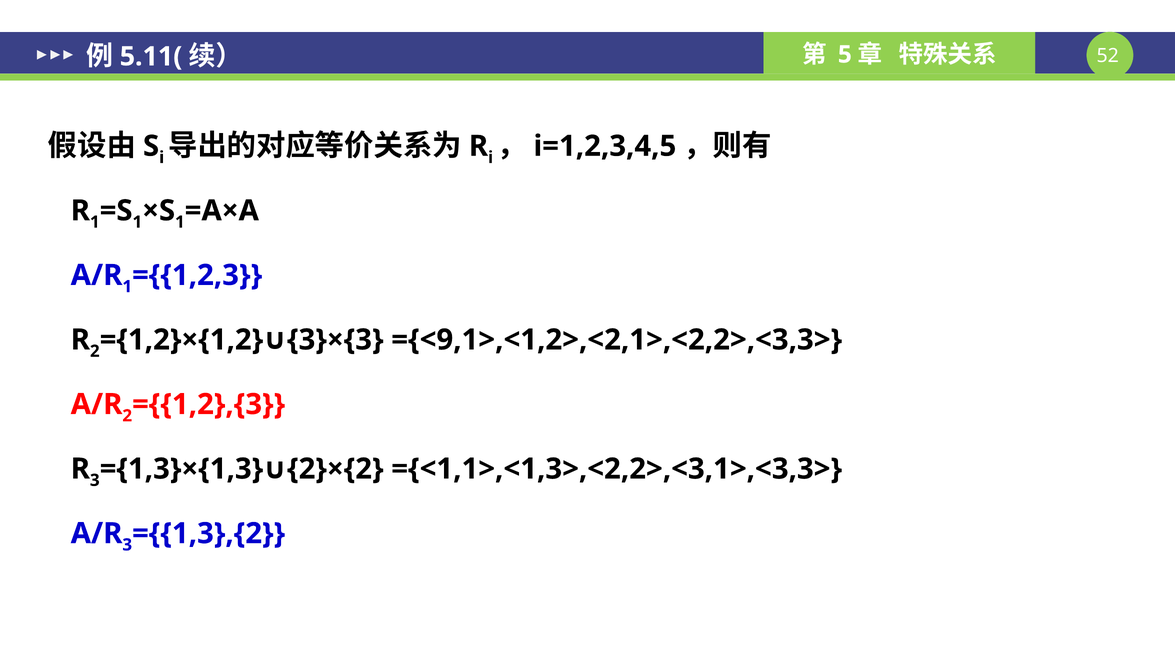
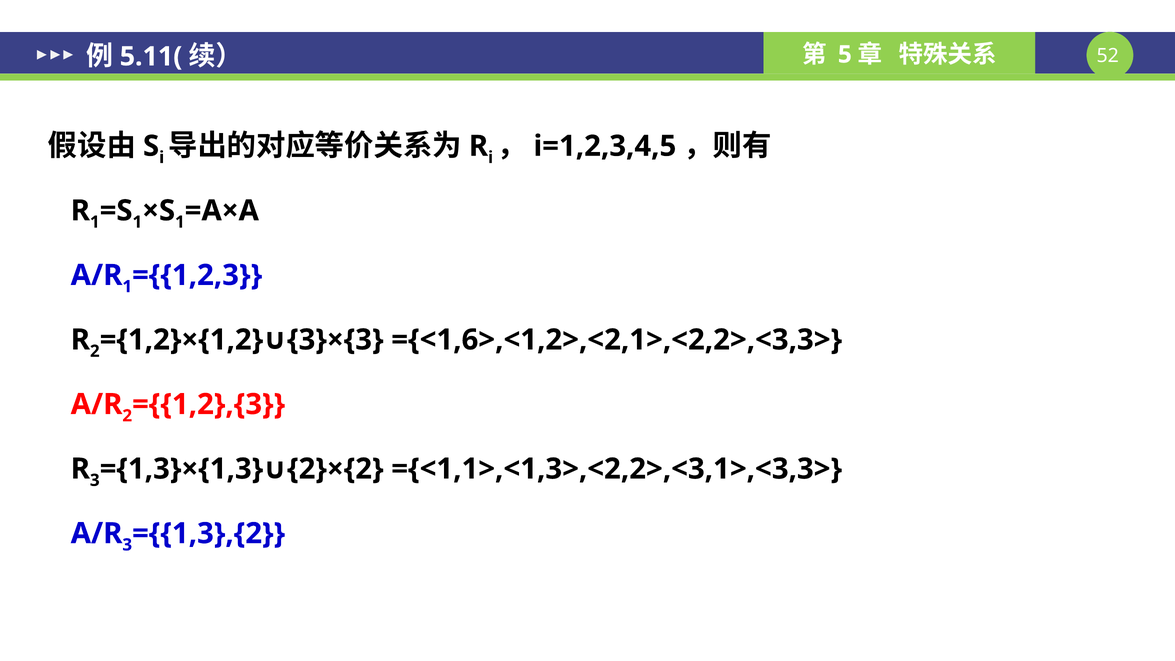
={<9,1>,<1,2>,<2,1>,<2,2>,<3,3>: ={<9,1>,<1,2>,<2,1>,<2,2>,<3,3> -> ={<1,6>,<1,2>,<2,1>,<2,2>,<3,3> (617, 340)
